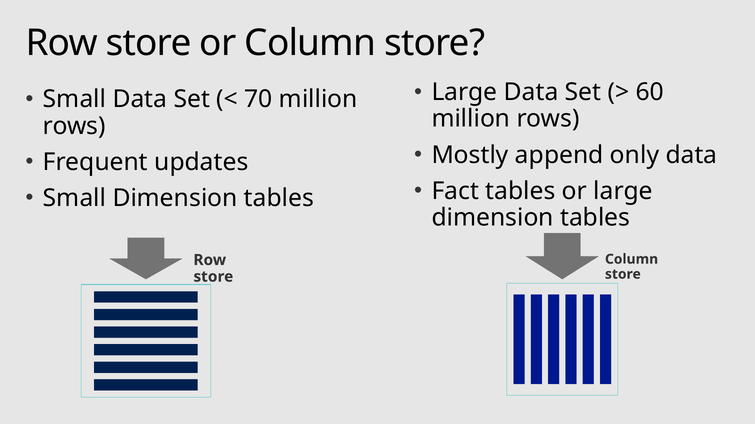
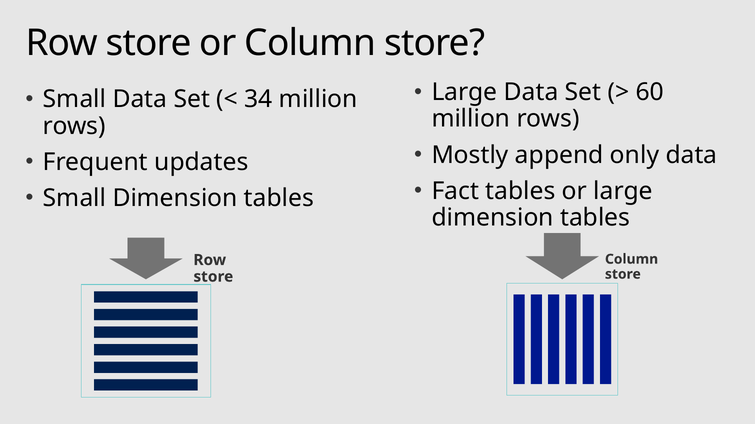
70: 70 -> 34 (258, 99)
